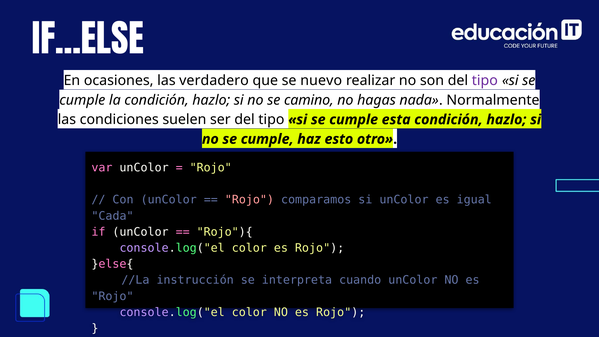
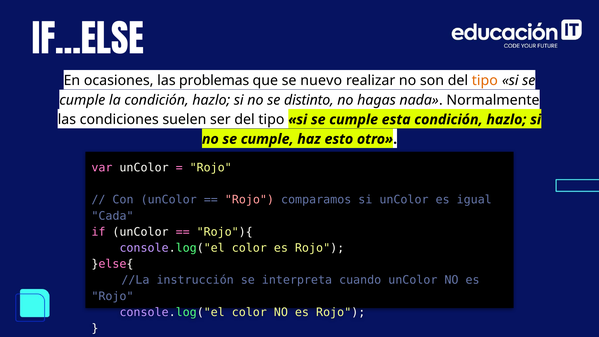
verdadero: verdadero -> problemas (214, 81)
tipo colour: purple -> orange (485, 81)
camino: camino -> distinto (309, 100)
